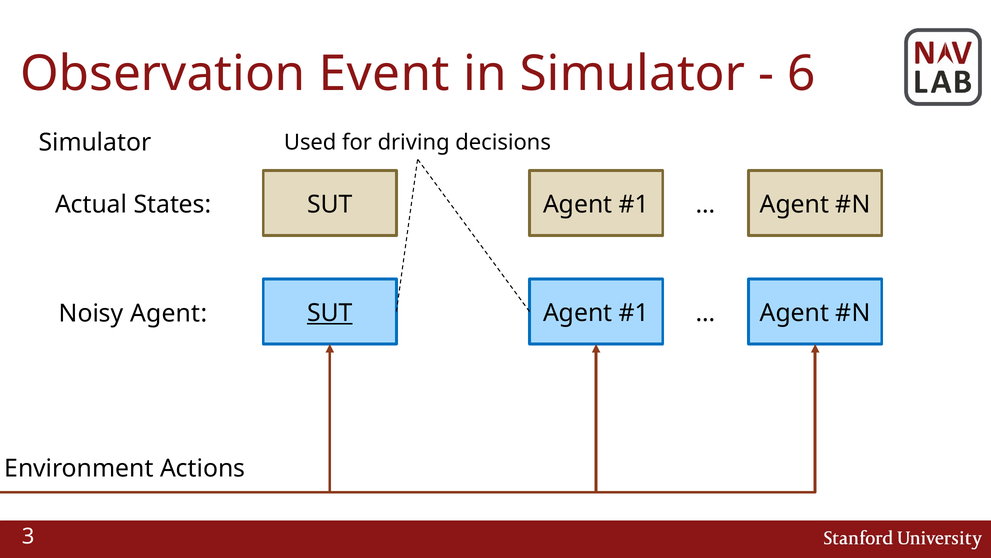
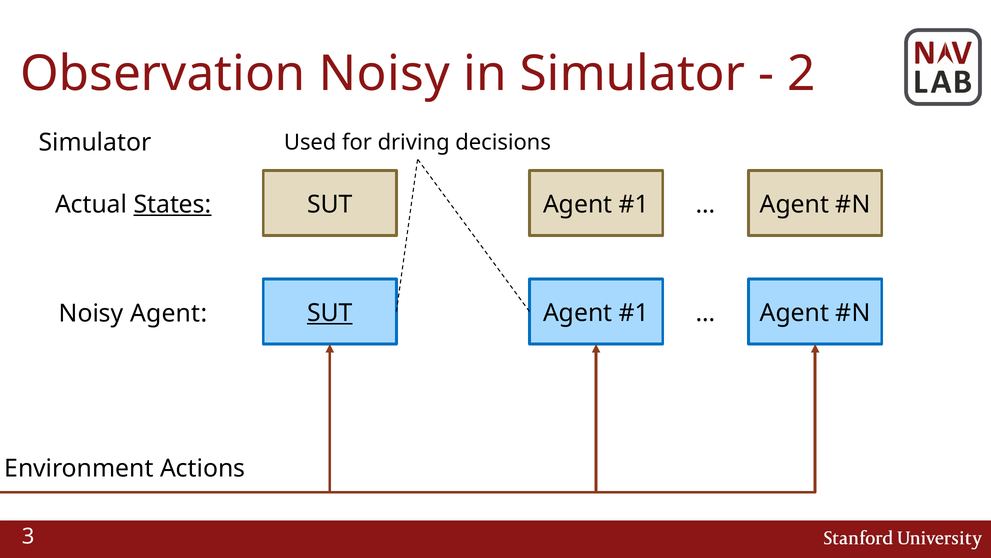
Observation Event: Event -> Noisy (384, 74)
6: 6 -> 2 (801, 74)
States underline: none -> present (173, 204)
